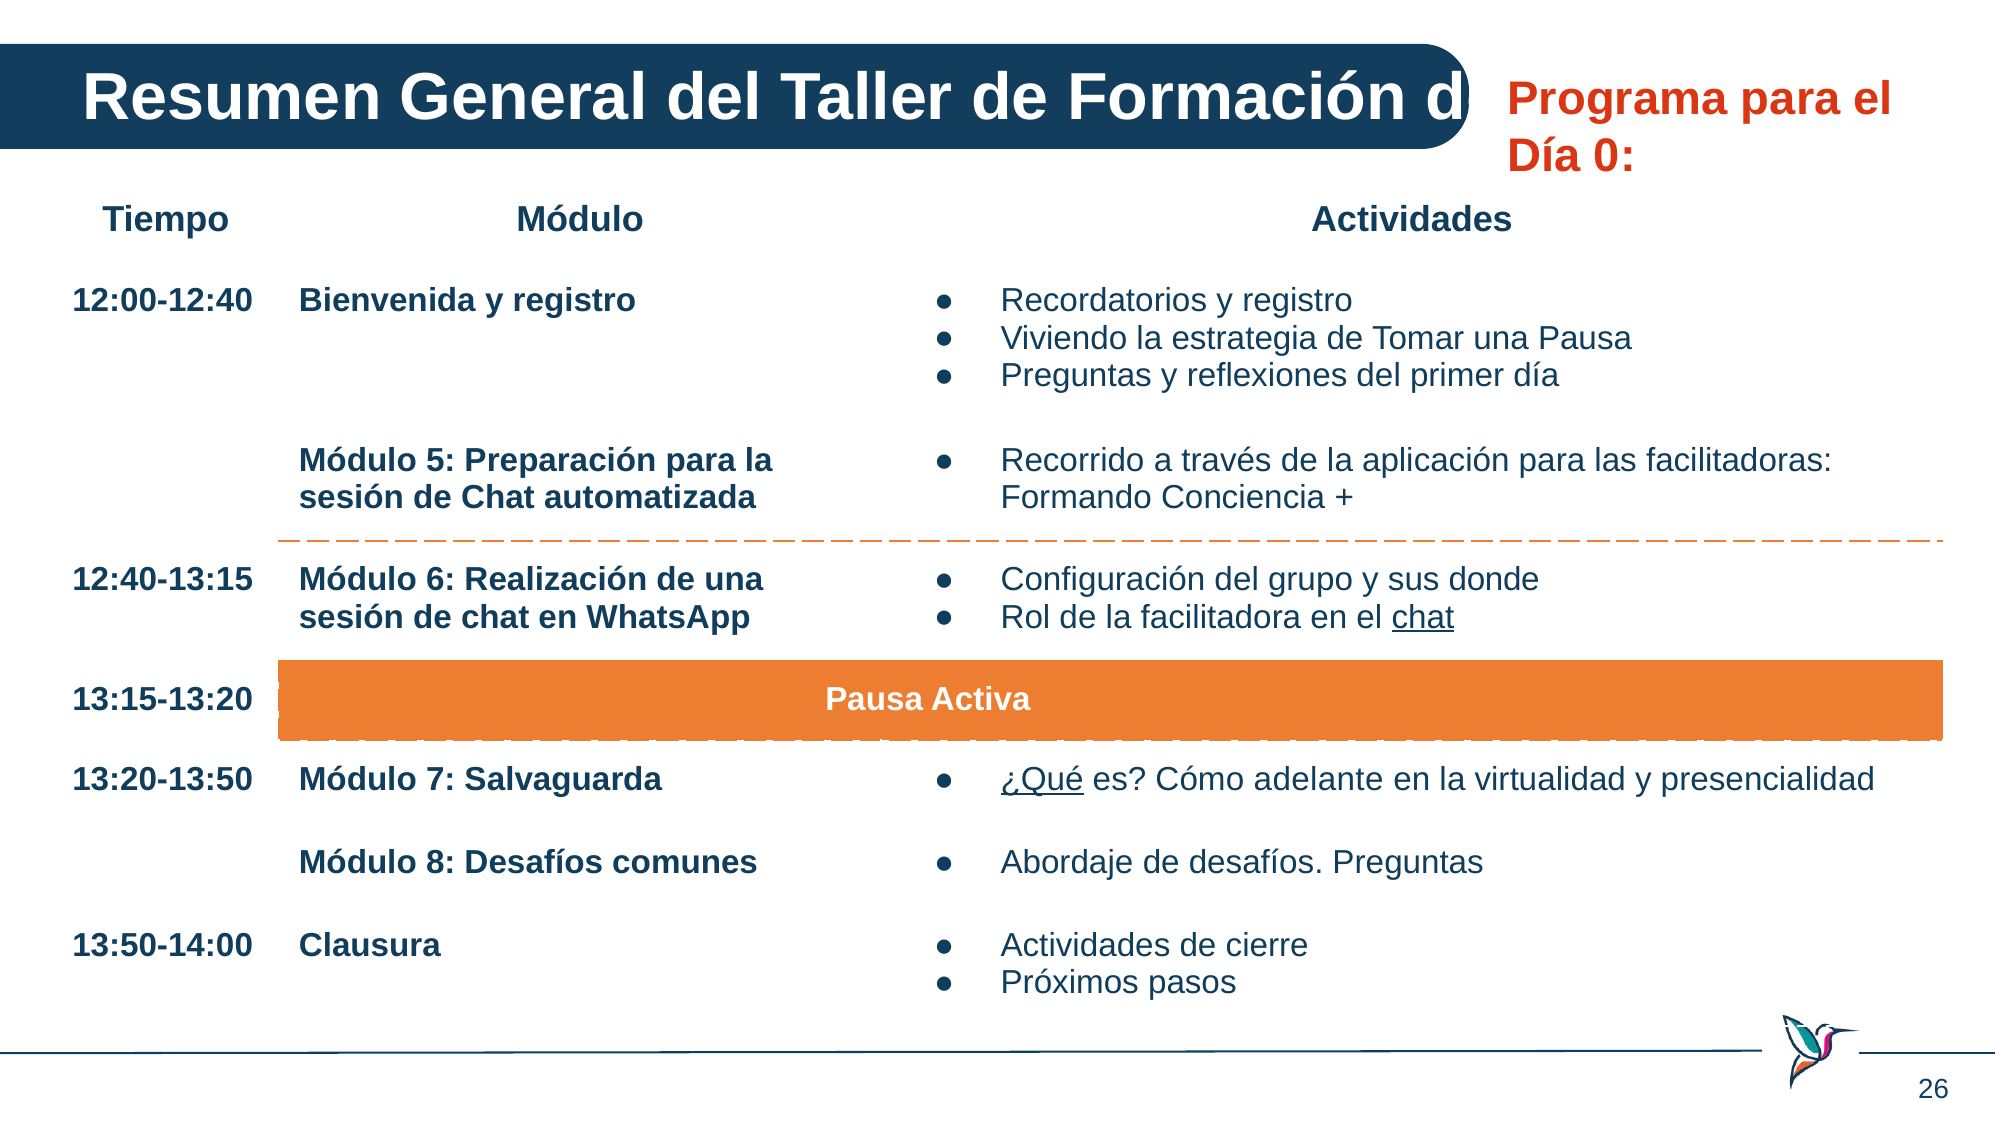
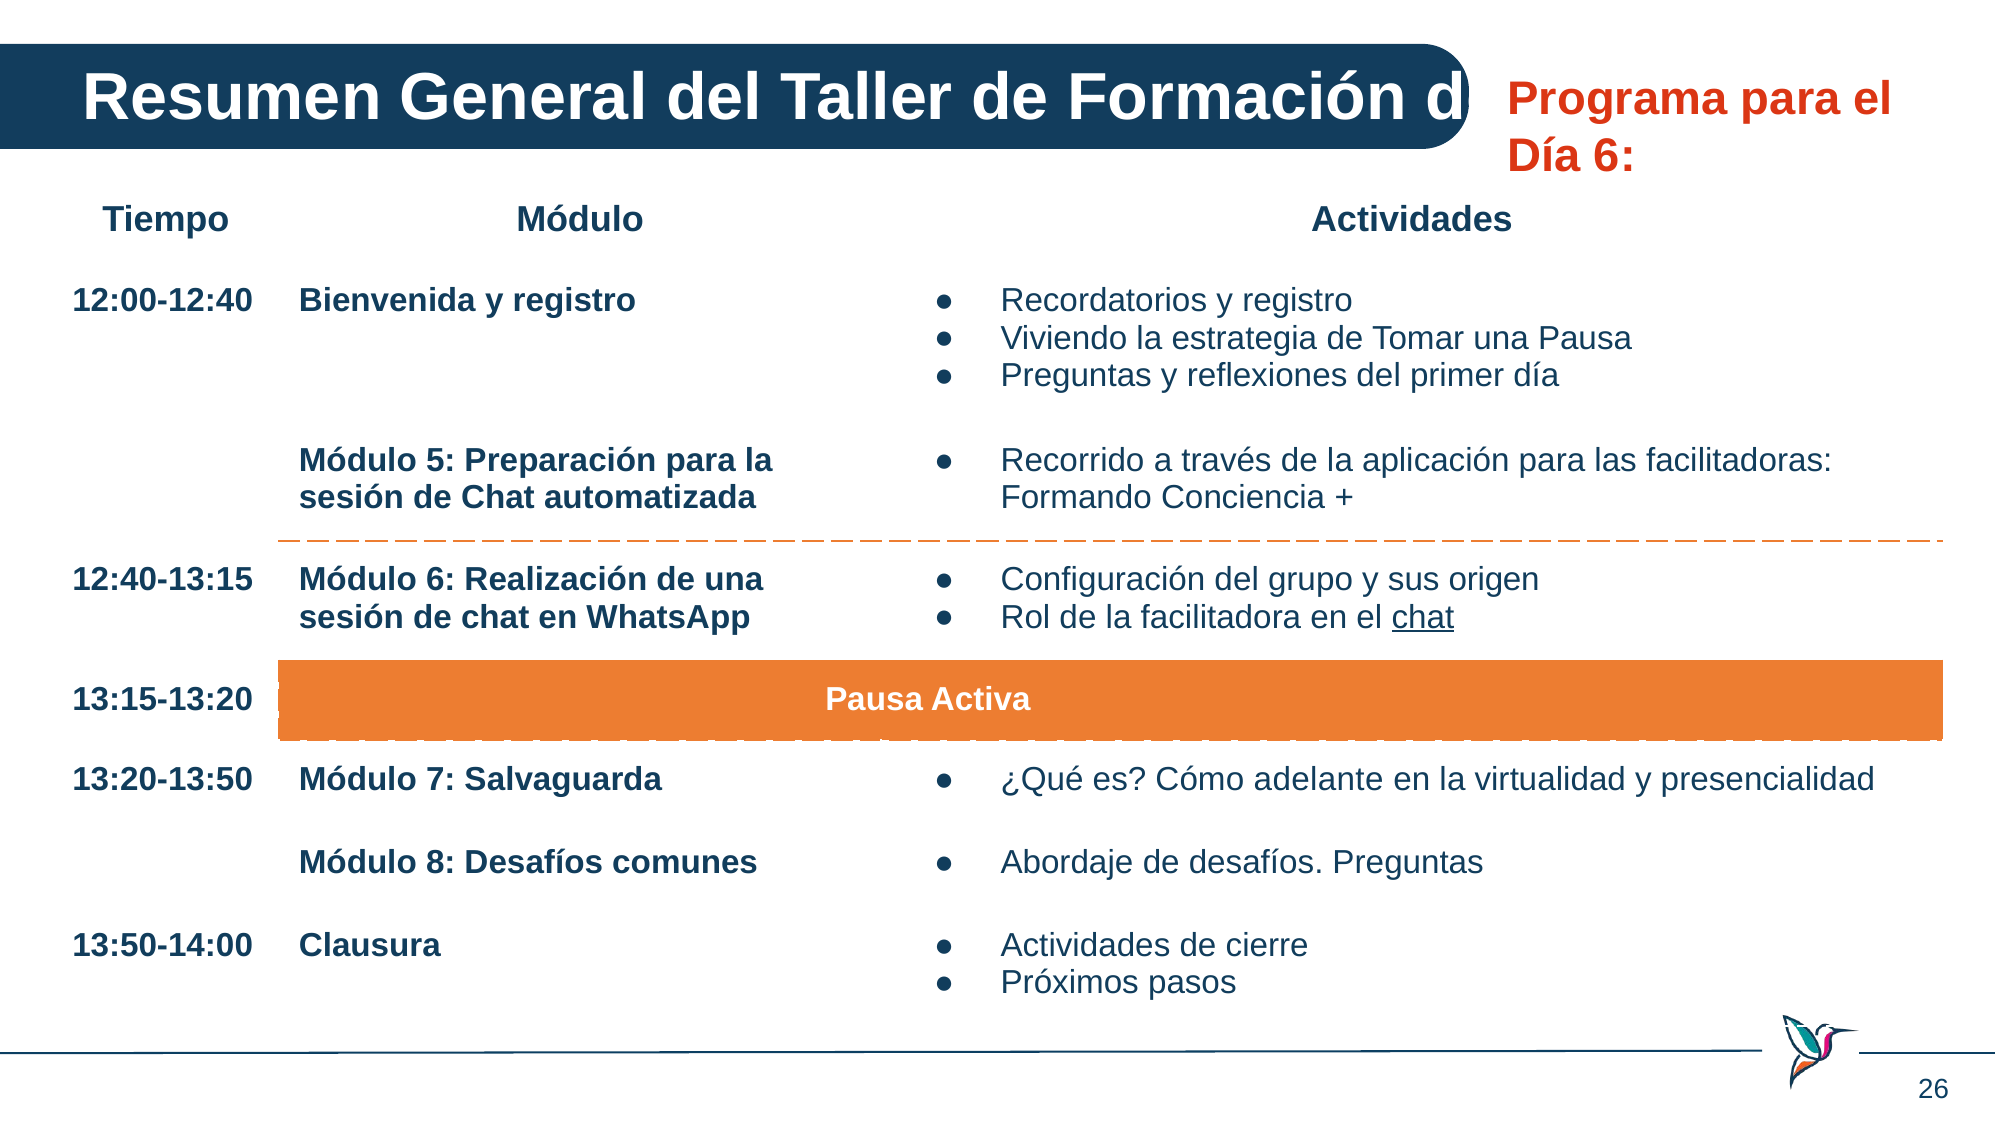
Día 0: 0 -> 6 (1615, 156)
donde: donde -> origen (1494, 580)
¿Qué underline: present -> none (1042, 779)
